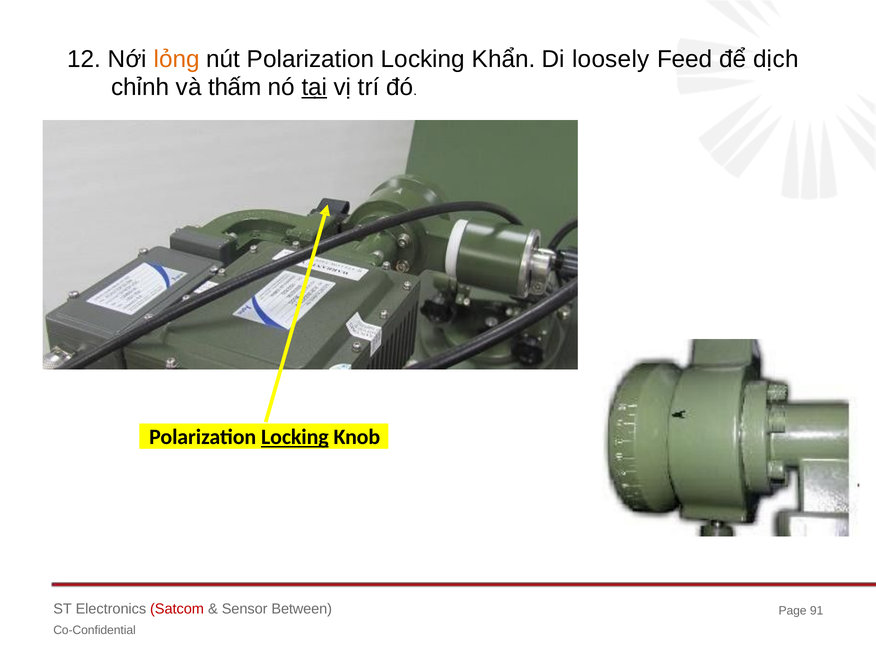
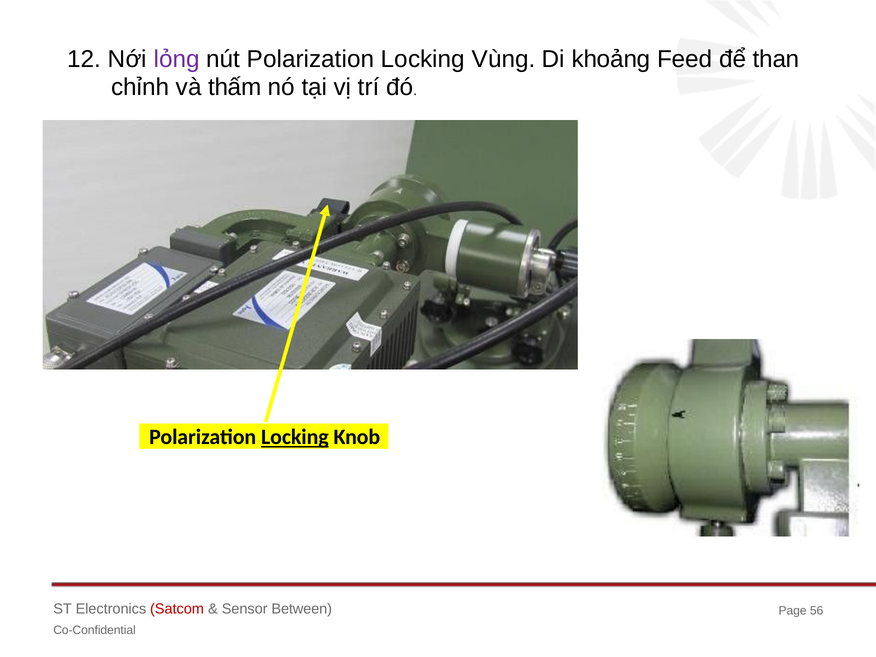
lỏng colour: orange -> purple (177, 59)
Khẩn: Khẩn -> Vùng (504, 59)
loosely: loosely -> khoảng (611, 59)
dịch: dịch -> than (776, 59)
tại underline: present -> none (314, 87)
91: 91 -> 56 (817, 611)
